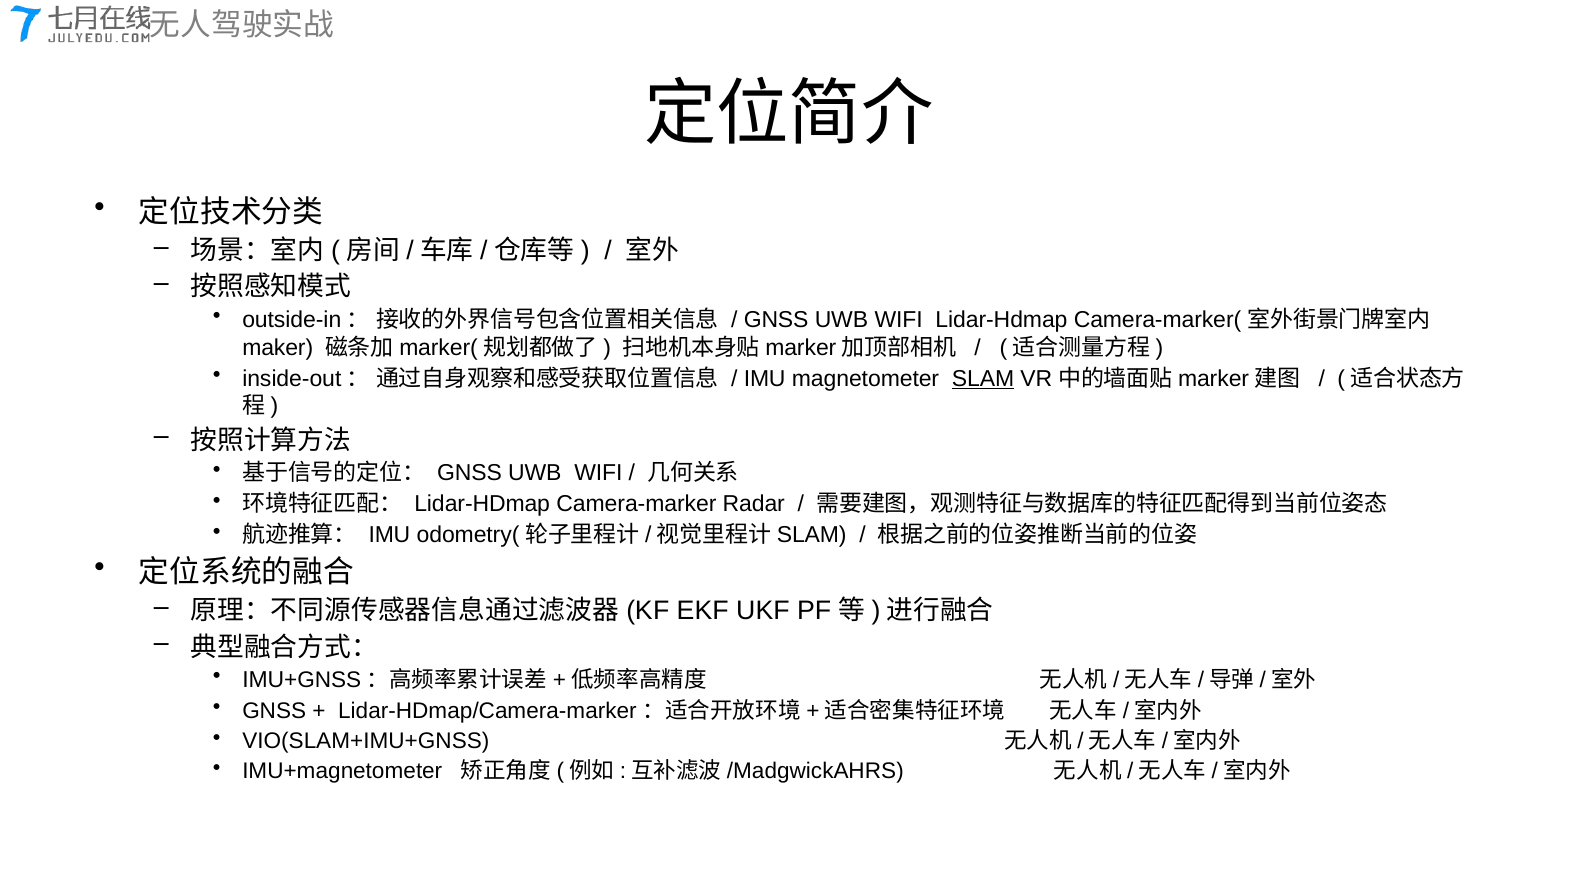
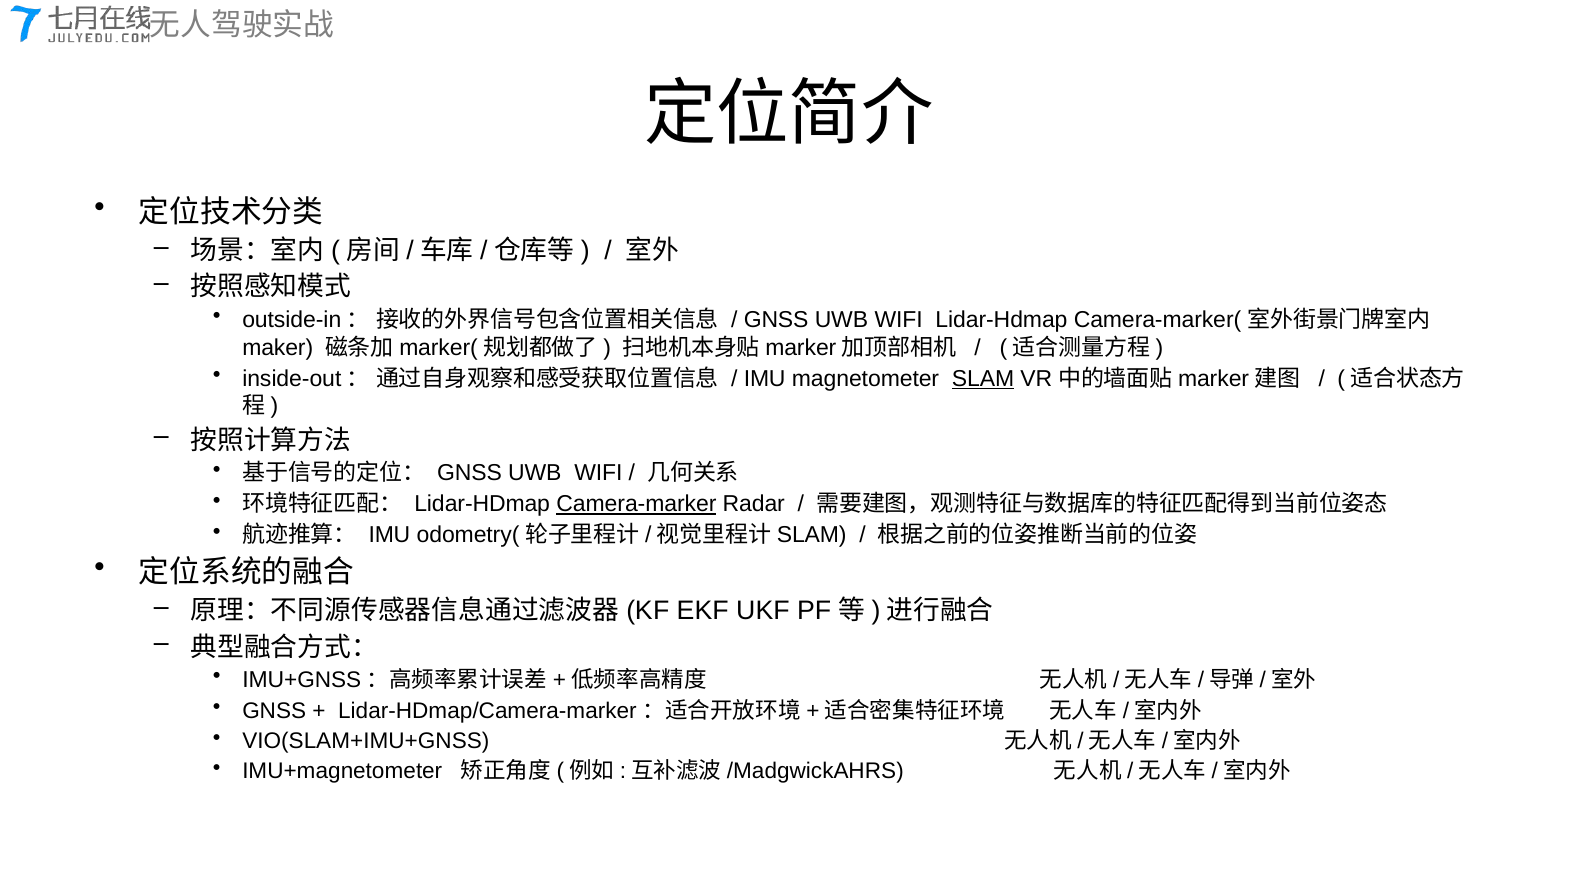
Camera-marker underline: none -> present (636, 504)
